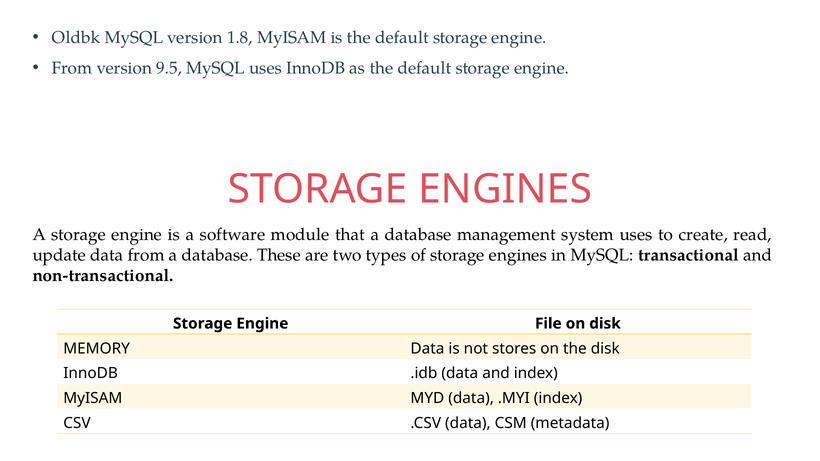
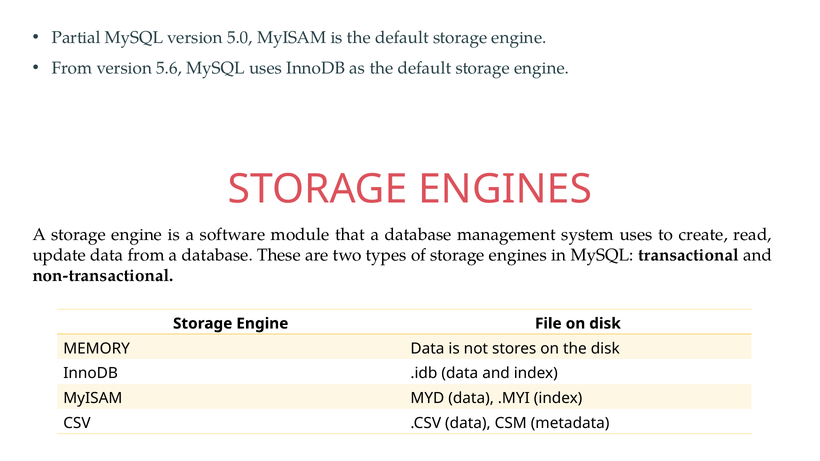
Oldbk: Oldbk -> Partial (76, 38)
1.8: 1.8 -> 5.0 (240, 38)
9.5: 9.5 -> 5.6 (169, 68)
